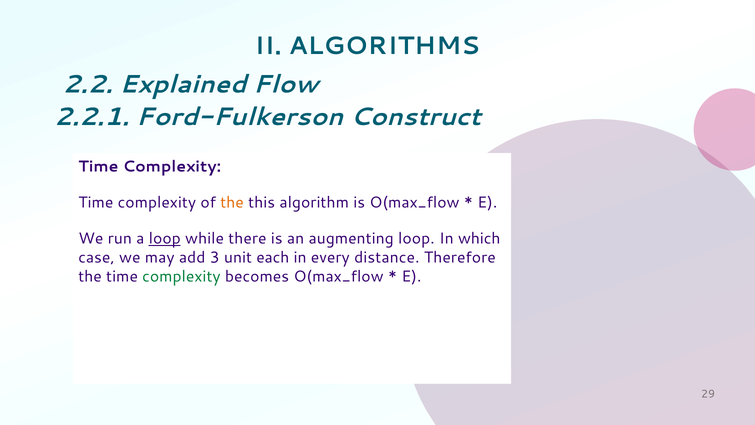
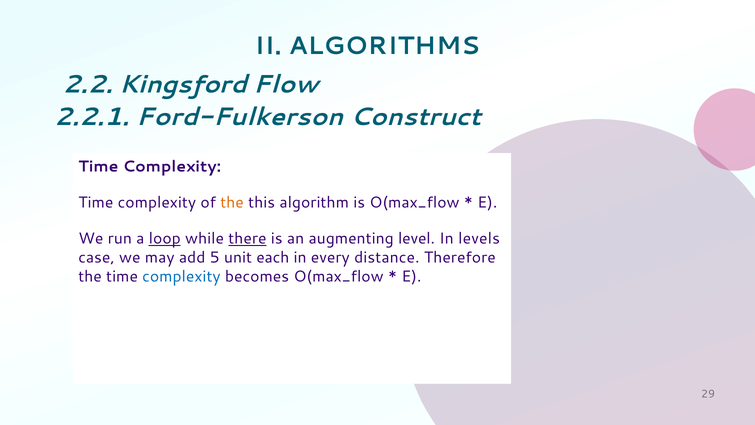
Explained: Explained -> Kingsford (183, 85)
there underline: none -> present (247, 239)
augmenting loop: loop -> level (416, 239)
which: which -> levels (479, 239)
3: 3 -> 5 (215, 257)
complexity colour: green -> blue (181, 276)
